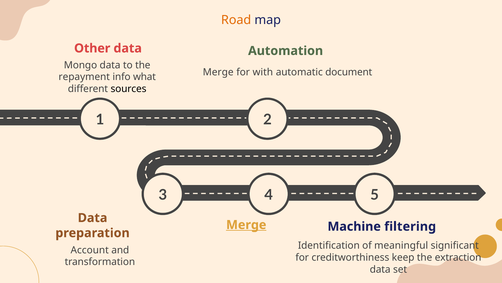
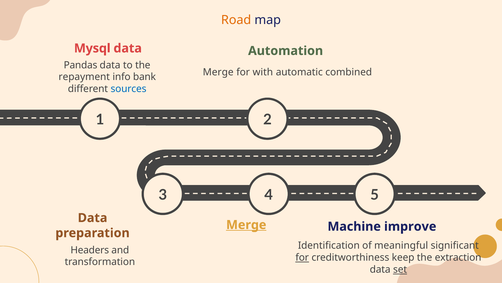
Other: Other -> Mysql (92, 48)
Mongo: Mongo -> Pandas (81, 65)
document: document -> combined (349, 72)
what: what -> bank (144, 77)
sources colour: black -> blue (129, 89)
filtering: filtering -> improve (410, 226)
Account: Account -> Headers (90, 250)
for underline: none -> present (302, 257)
set underline: none -> present (400, 269)
